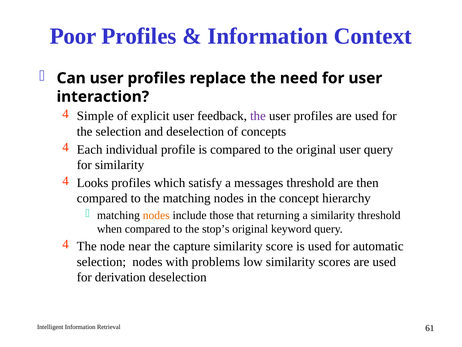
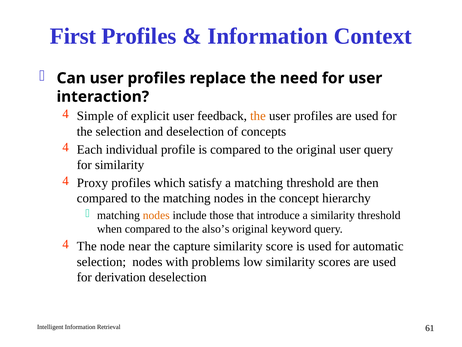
Poor: Poor -> First (73, 36)
the colour: purple -> orange (258, 116)
Looks: Looks -> Proxy (92, 183)
a messages: messages -> matching (259, 183)
returning: returning -> introduce (278, 215)
stop’s: stop’s -> also’s (216, 229)
